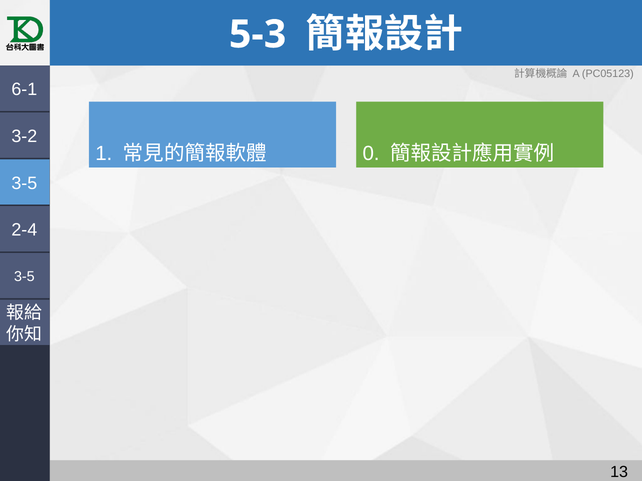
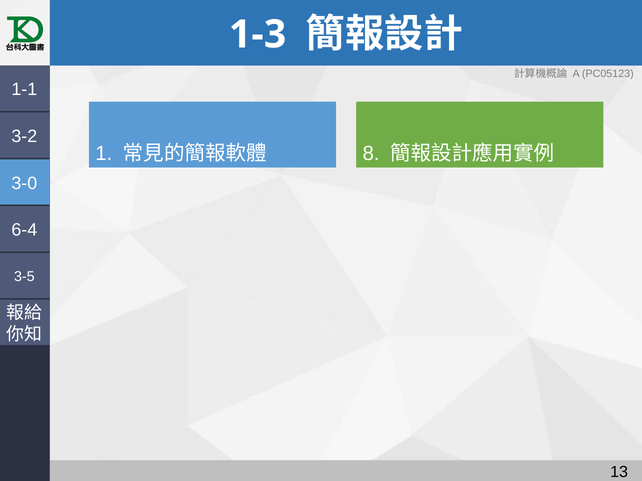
5-3: 5-3 -> 1-3 (258, 34)
6-1: 6-1 -> 1-1 (24, 90)
0: 0 -> 8 (371, 154)
3-5: 3-5 -> 3-0 (24, 183)
2-4: 2-4 -> 6-4 (24, 230)
